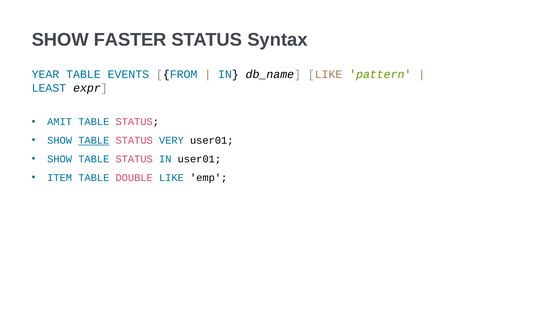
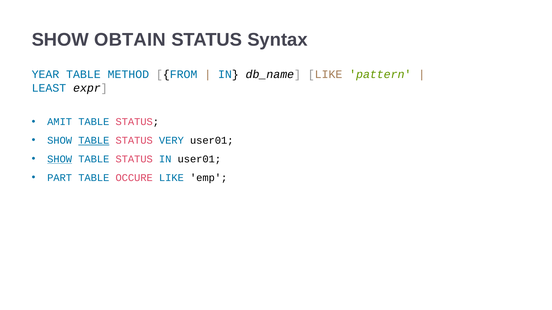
FASTER: FASTER -> OBTAIN (130, 40)
EVENTS: EVENTS -> METHOD (128, 74)
SHOW underline: none -> present (60, 159)
ITEM: ITEM -> PART (60, 178)
DOUBLE: DOUBLE -> OCCURE (134, 178)
